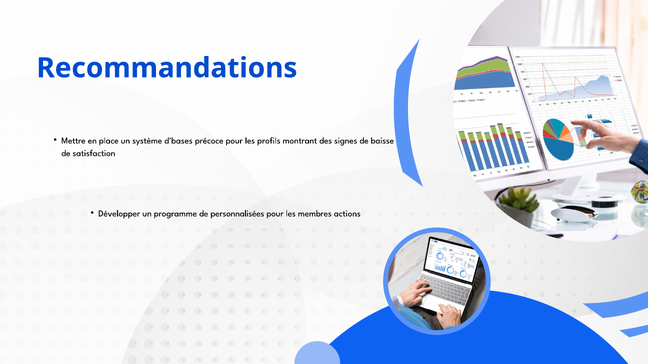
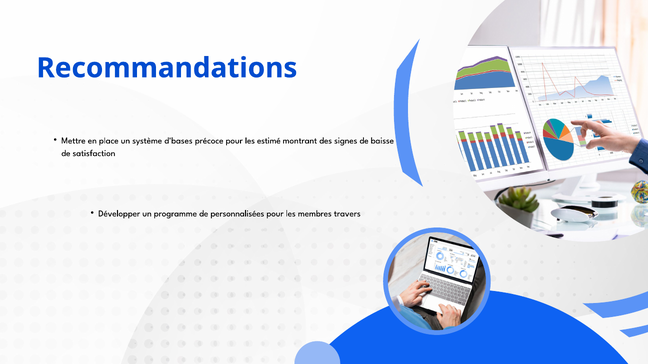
profils: profils -> estimé (269, 141)
actions: actions -> travers (347, 214)
